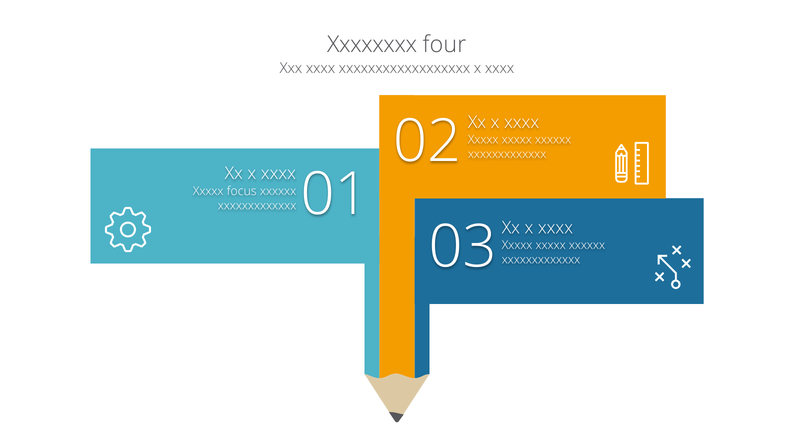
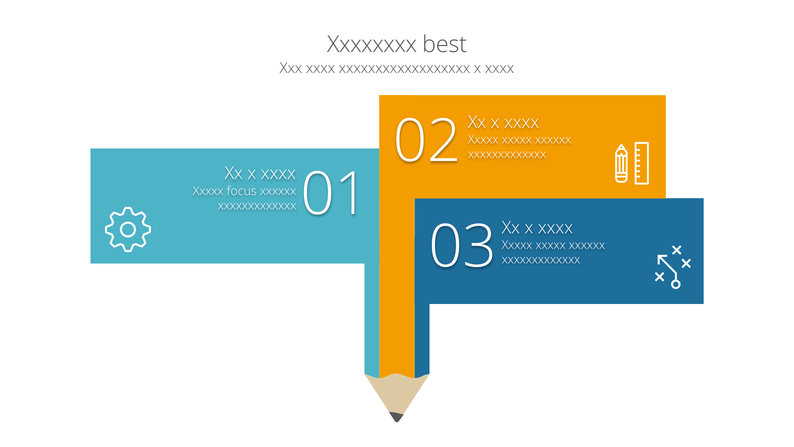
four: four -> best (445, 44)
